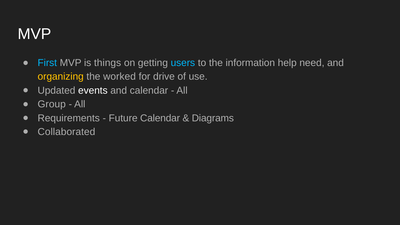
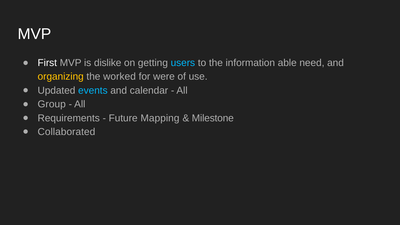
First colour: light blue -> white (47, 63)
things: things -> dislike (108, 63)
help: help -> able (287, 63)
drive: drive -> were (164, 77)
events colour: white -> light blue (93, 90)
Future Calendar: Calendar -> Mapping (160, 118)
Diagrams: Diagrams -> Milestone (213, 118)
